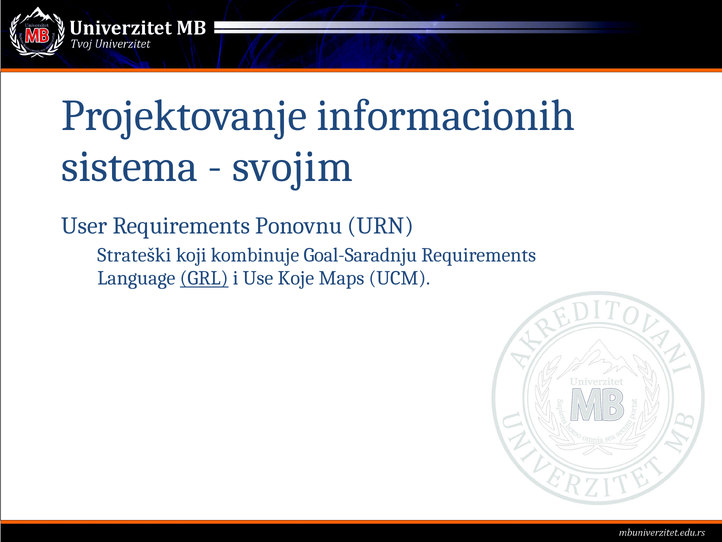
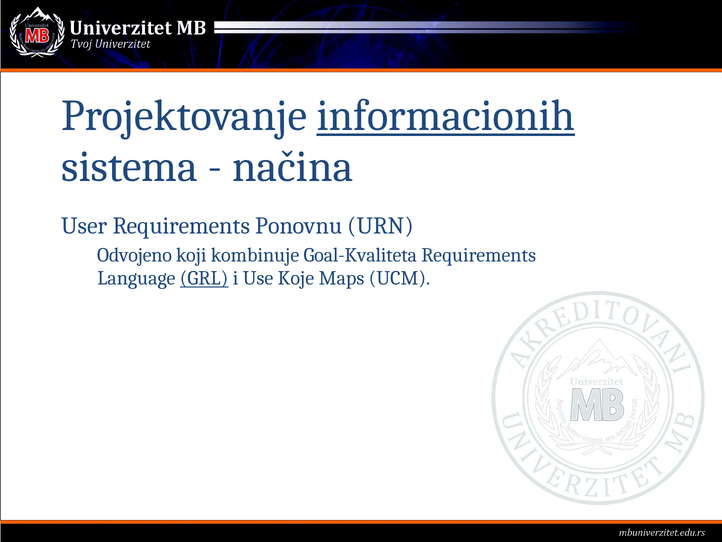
informacionih underline: none -> present (446, 116)
svojim: svojim -> načina (293, 166)
Strateški: Strateški -> Odvojeno (135, 255)
Goal-Saradnju: Goal-Saradnju -> Goal-Kvaliteta (360, 255)
